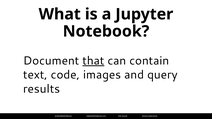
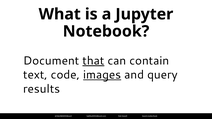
images underline: none -> present (102, 75)
